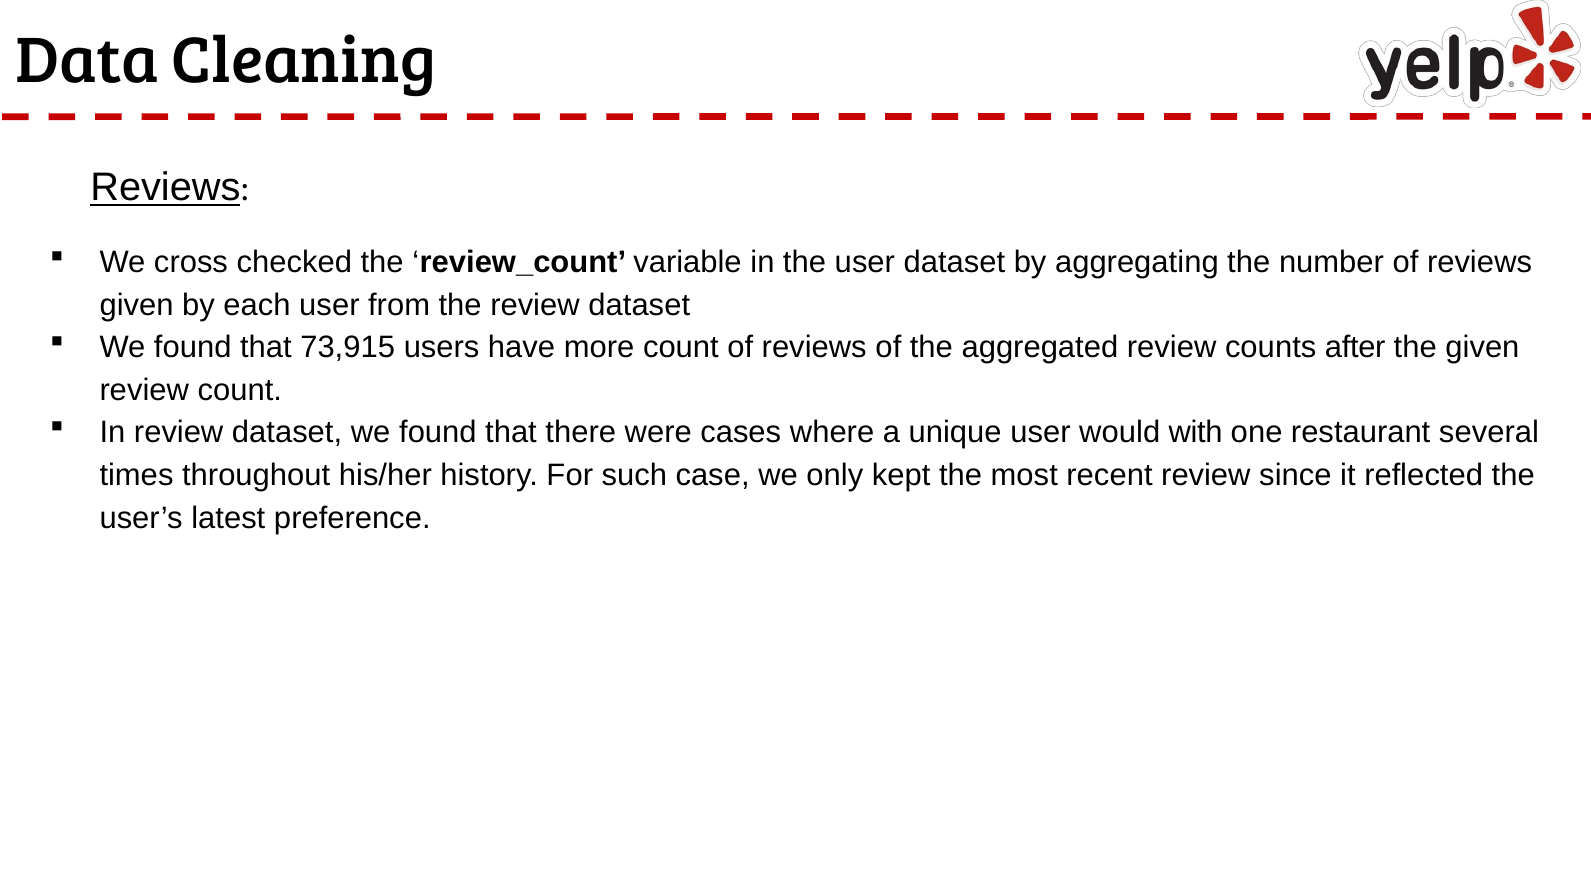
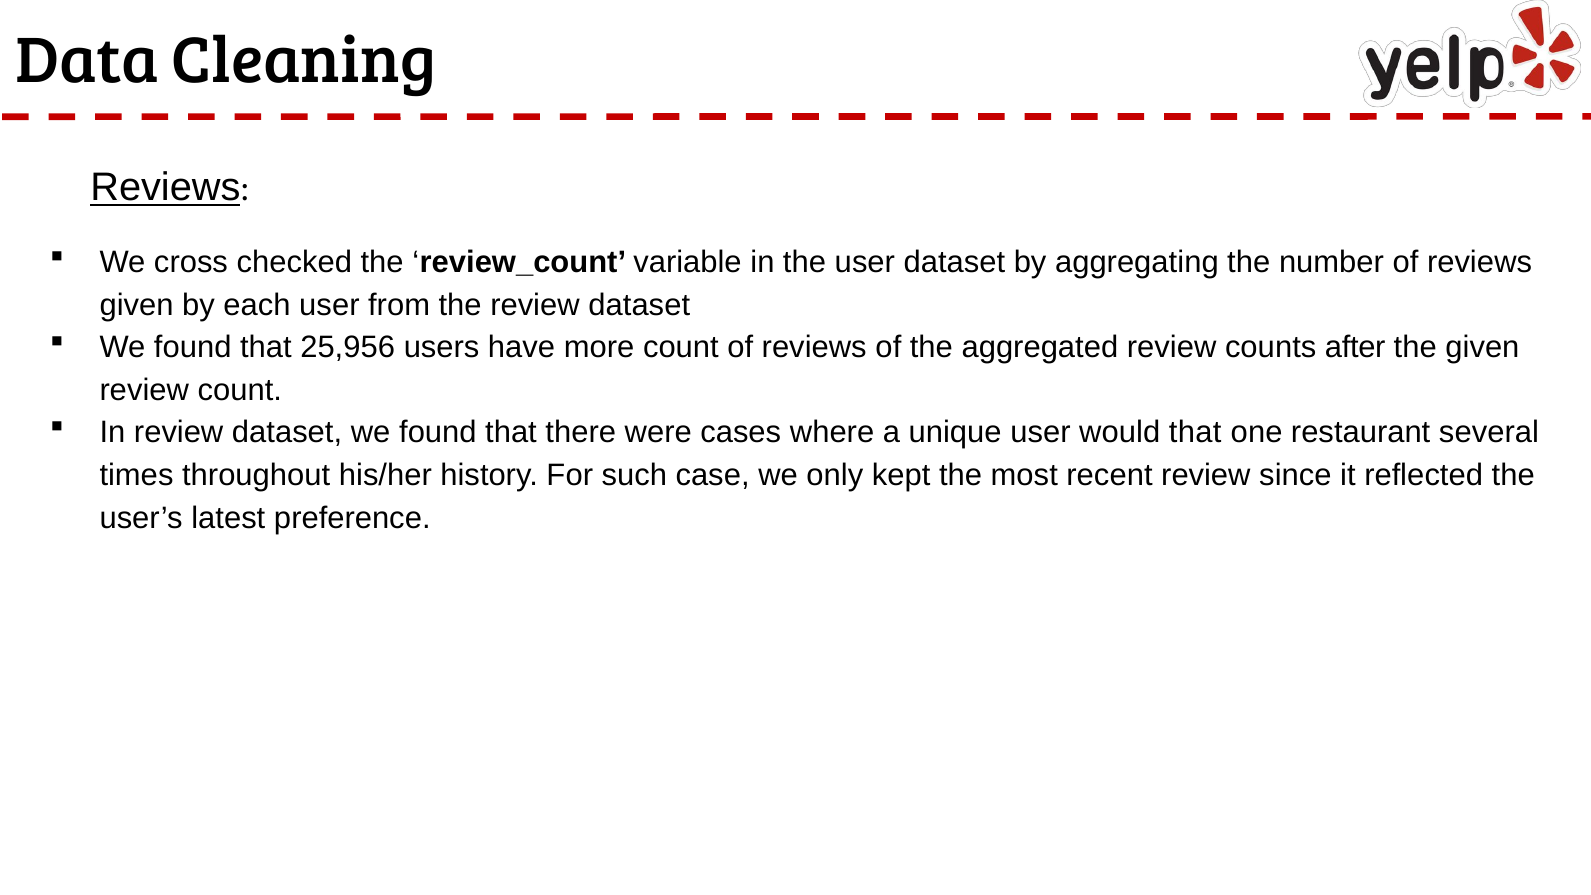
73,915: 73,915 -> 25,956 (348, 347)
would with: with -> that (1195, 433)
